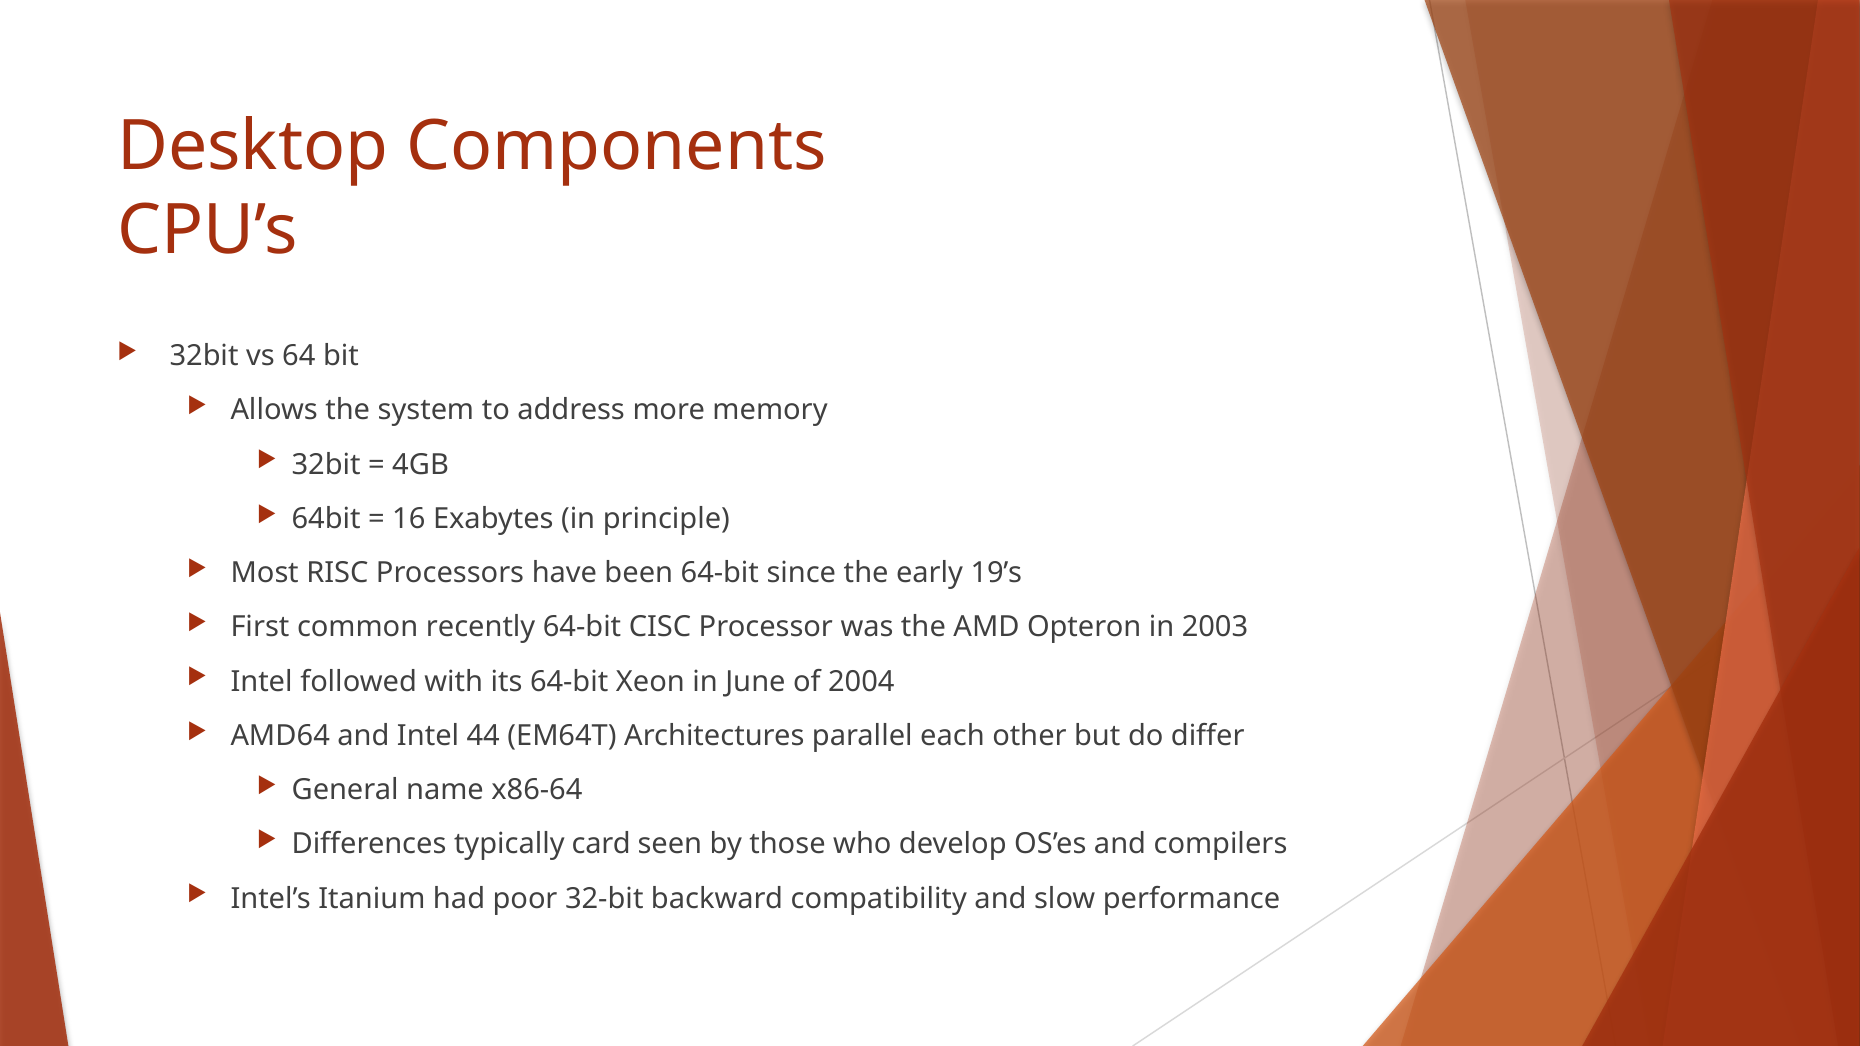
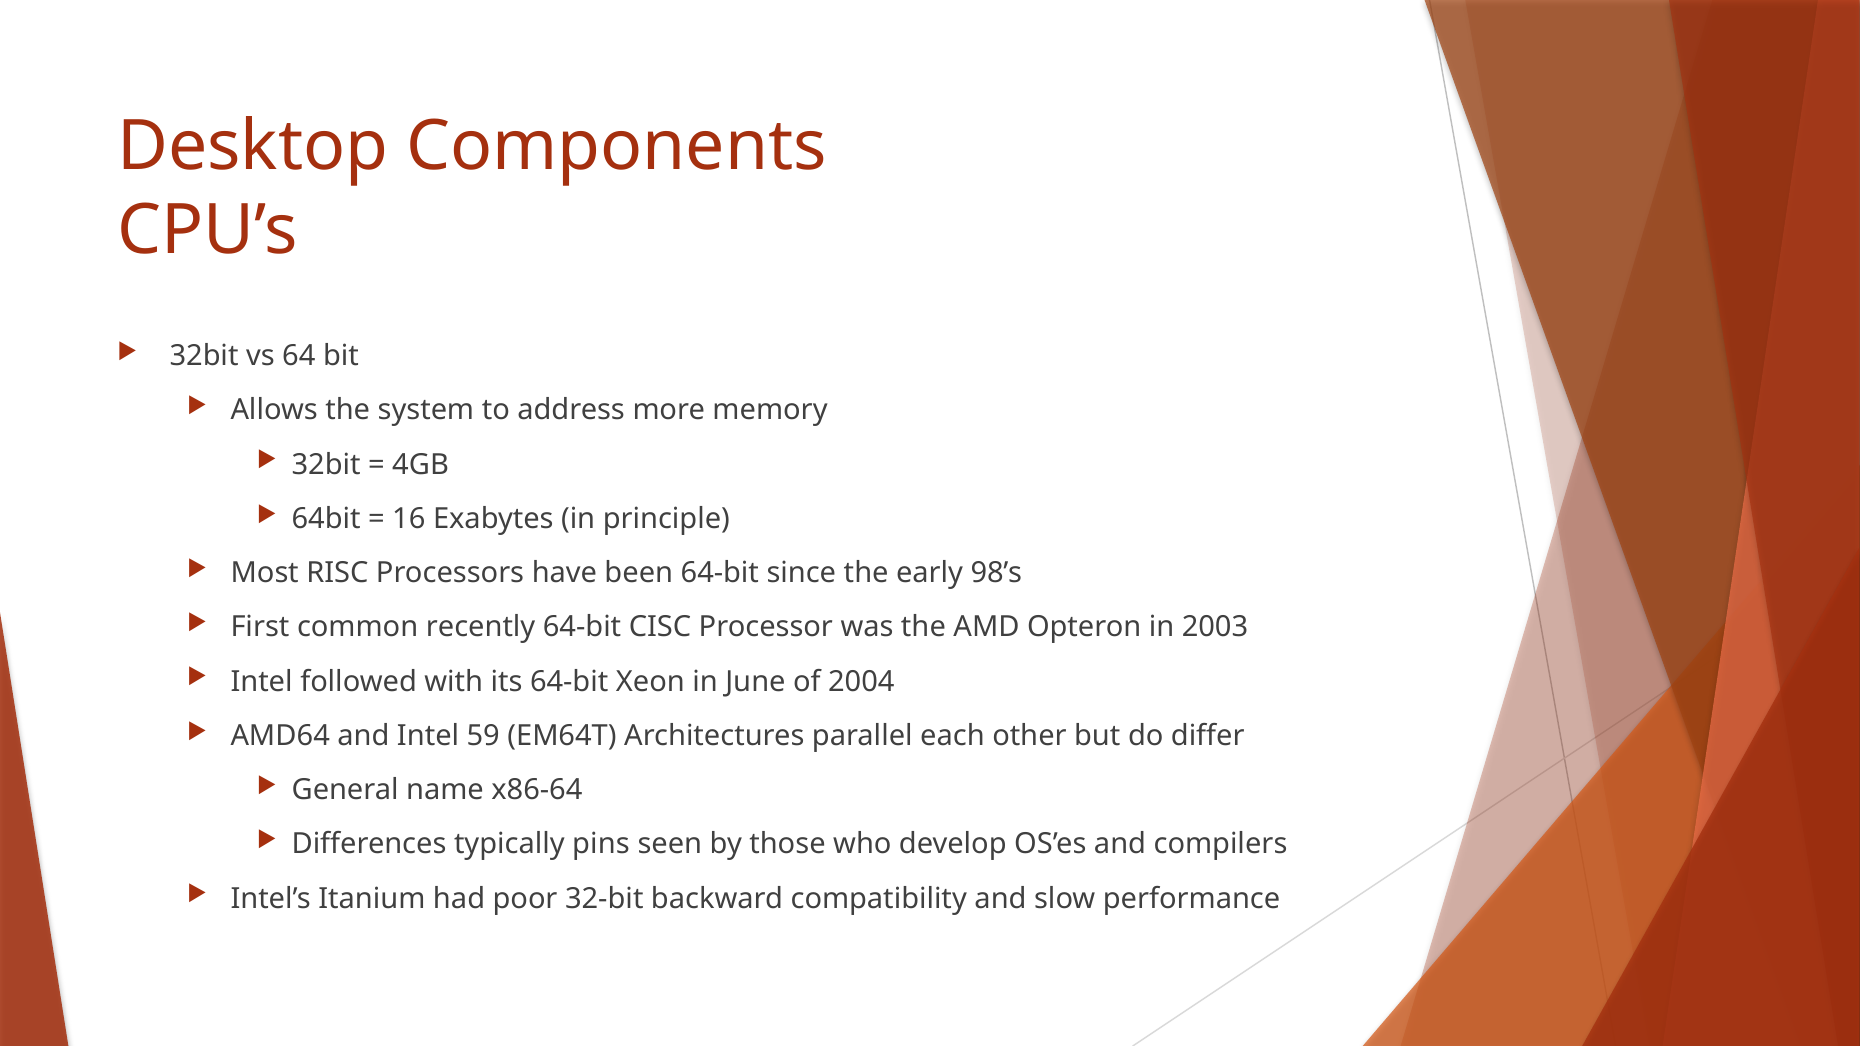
19’s: 19’s -> 98’s (996, 573)
44: 44 -> 59 (483, 736)
card: card -> pins (601, 844)
